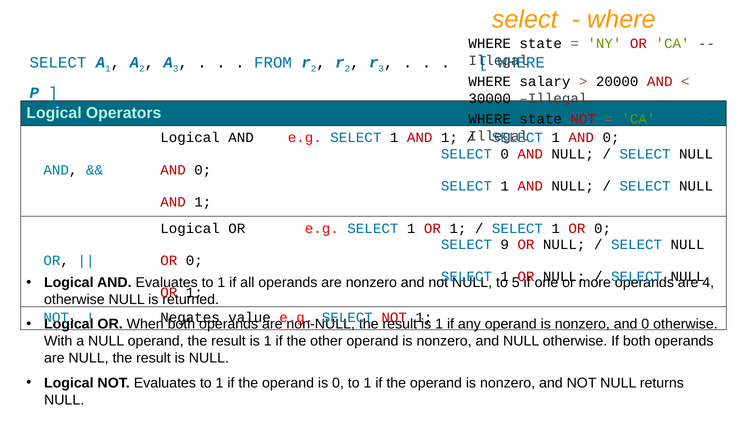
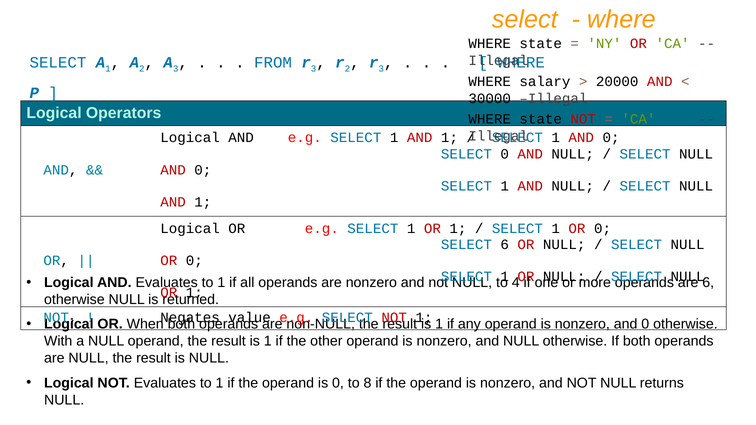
2: 2 -> 3 (314, 69)
SELECT 9: 9 -> 6 (505, 245)
5: 5 -> 4 (516, 283)
4: 4 -> 6 (708, 283)
0 to 1: 1 -> 8 (368, 383)
